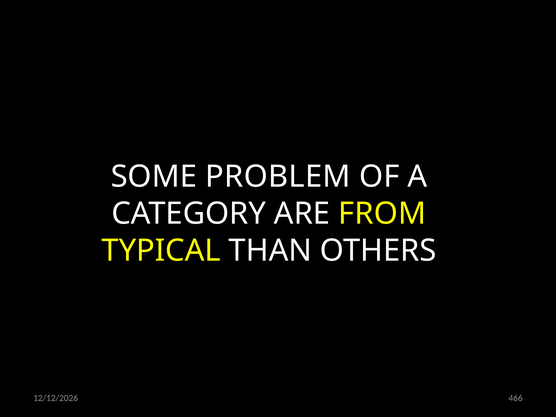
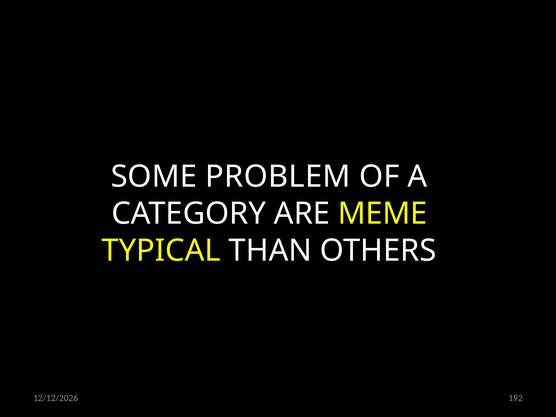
FROM: FROM -> MEME (383, 214)
466: 466 -> 192 (516, 398)
